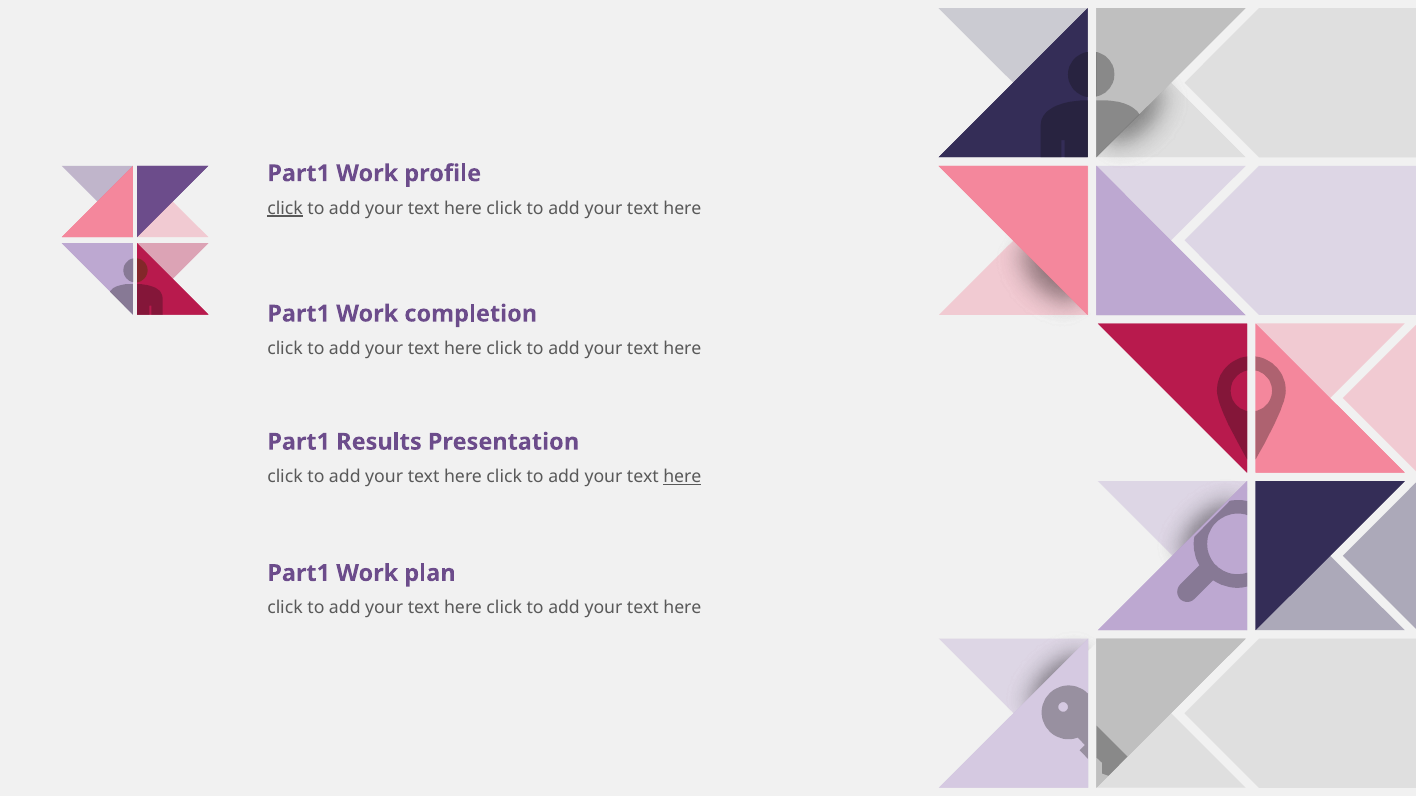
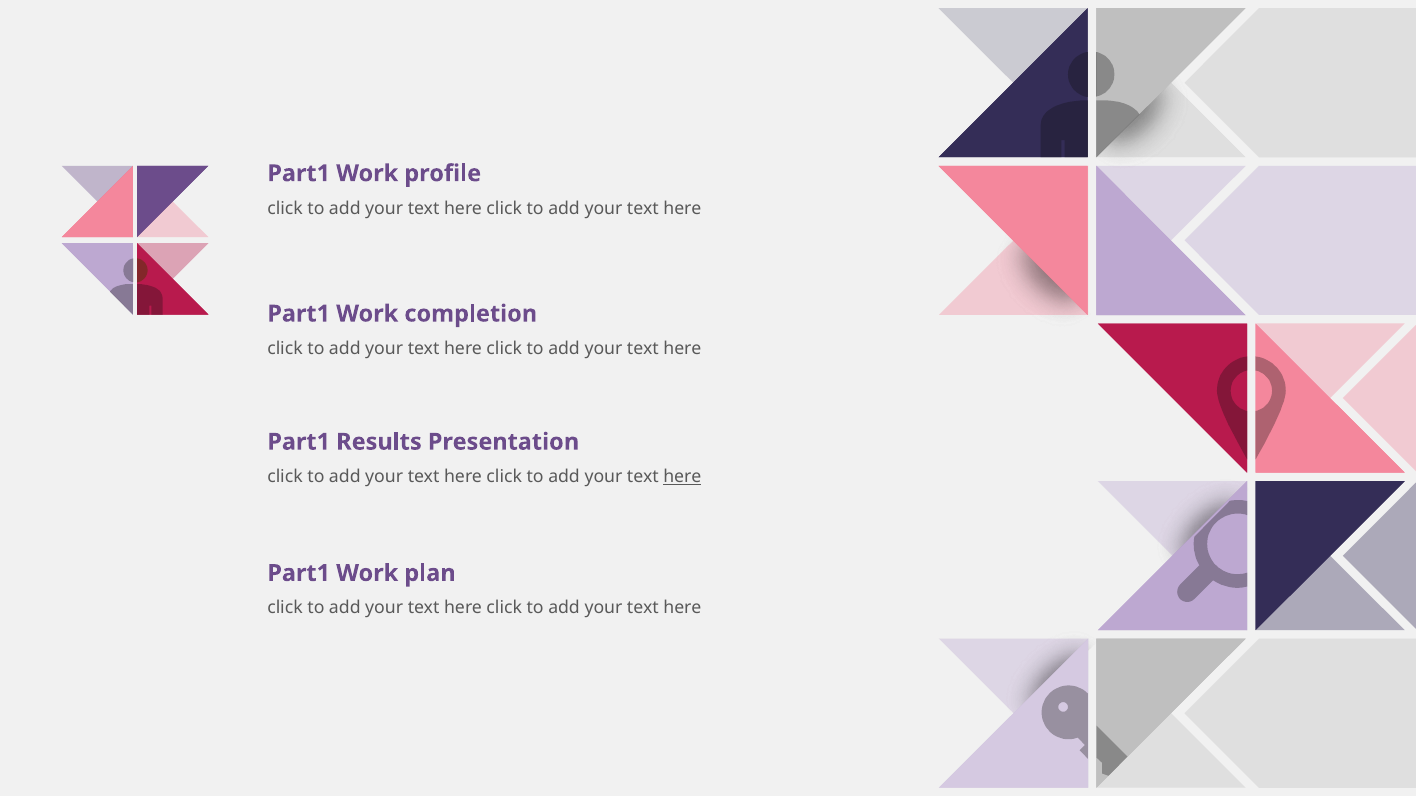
click underline: present -> none (285, 209)
